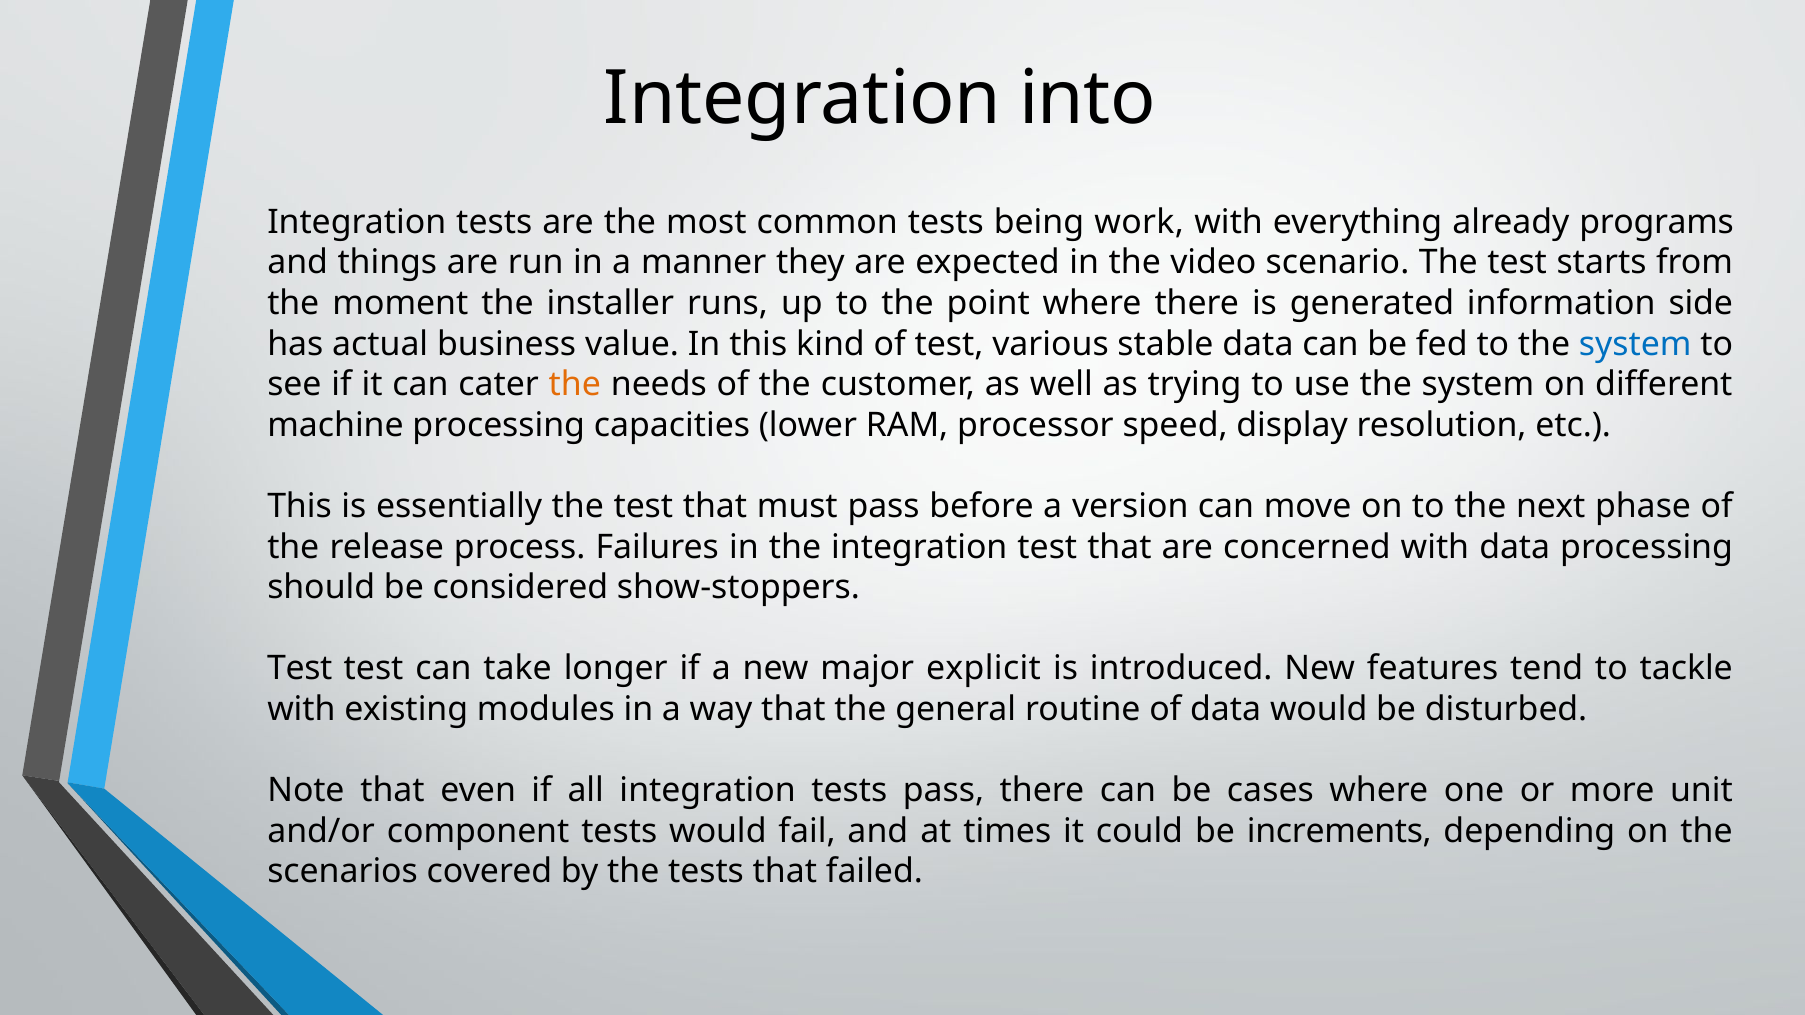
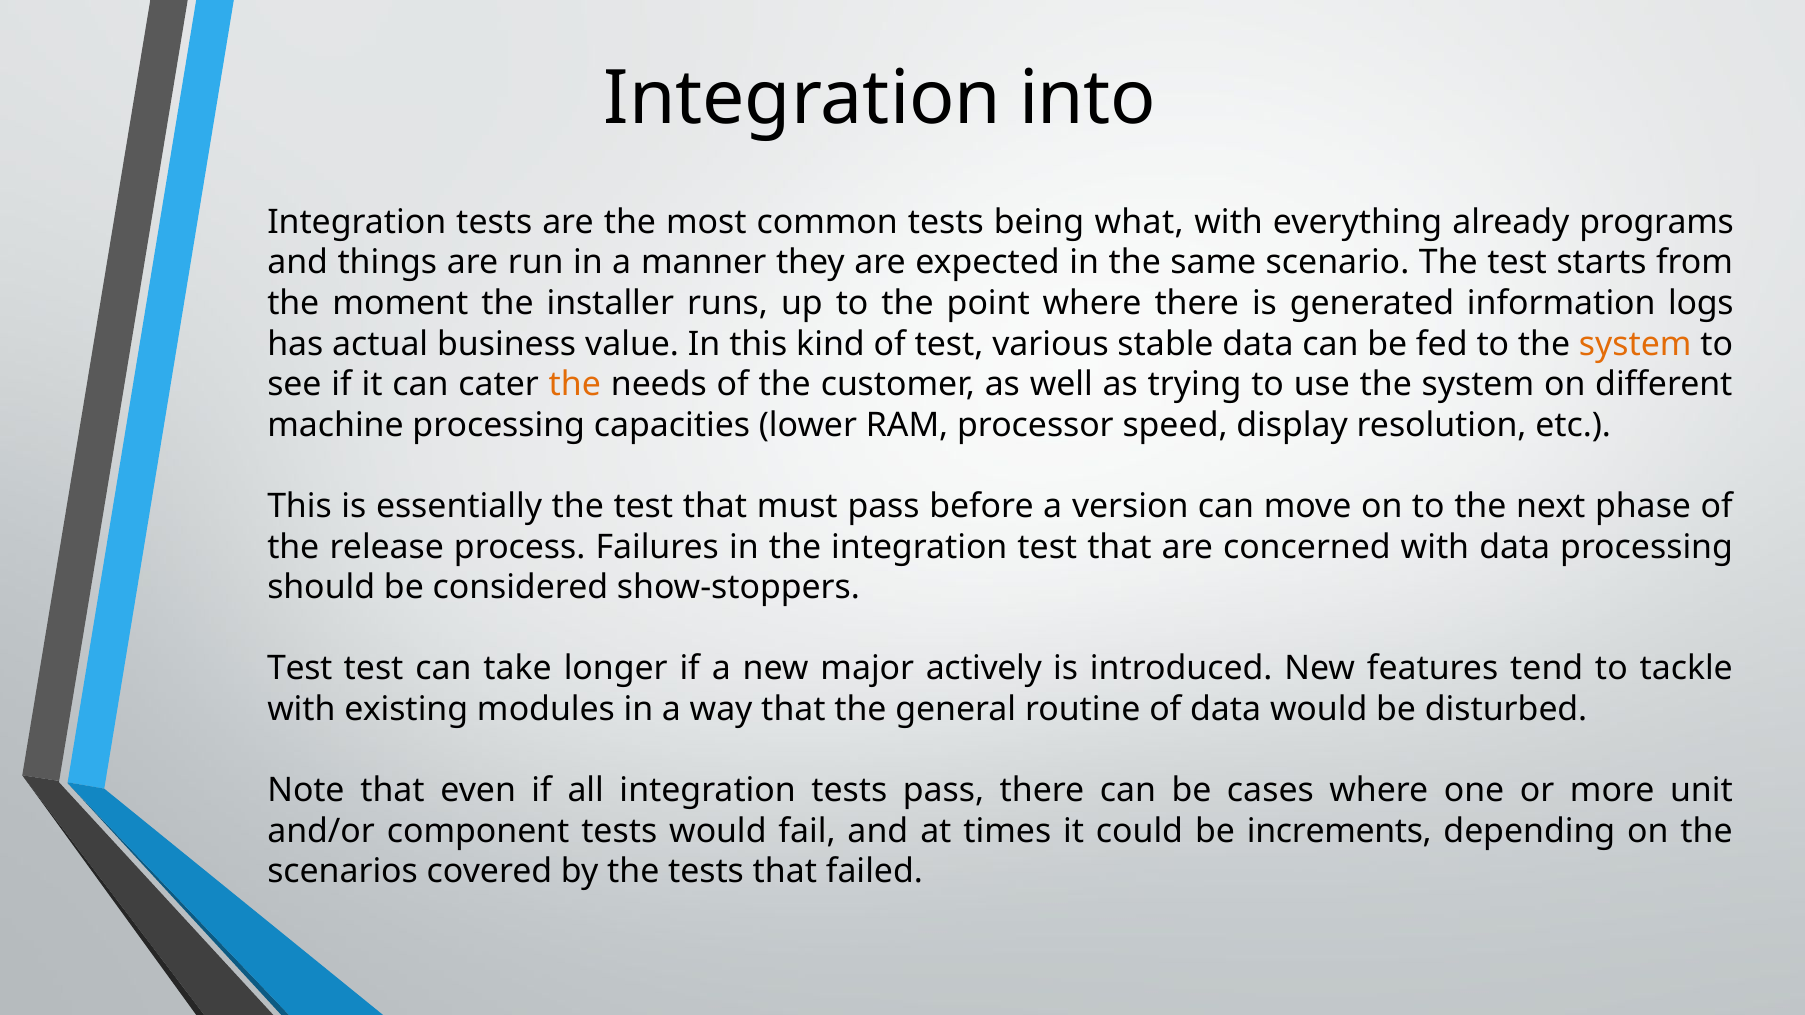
work: work -> what (1139, 222)
video: video -> same (1213, 263)
side: side -> logs (1701, 303)
system colour: blue -> orange (1635, 344)
explicit: explicit -> actively (984, 669)
